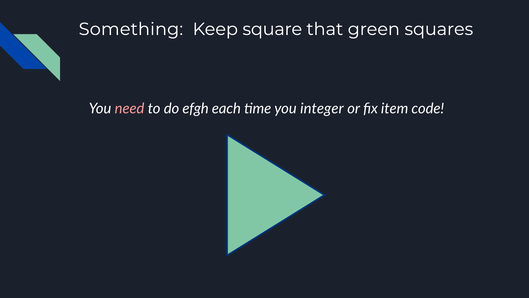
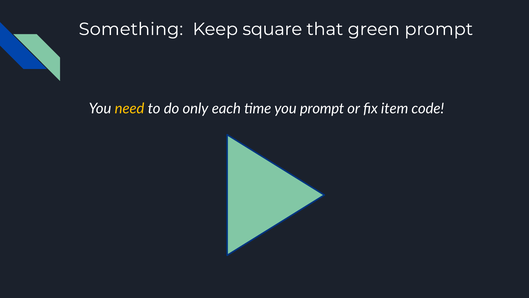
green squares: squares -> prompt (439, 29)
need colour: pink -> yellow (130, 108)
efgh: efgh -> only (195, 108)
you integer: integer -> prompt (322, 108)
